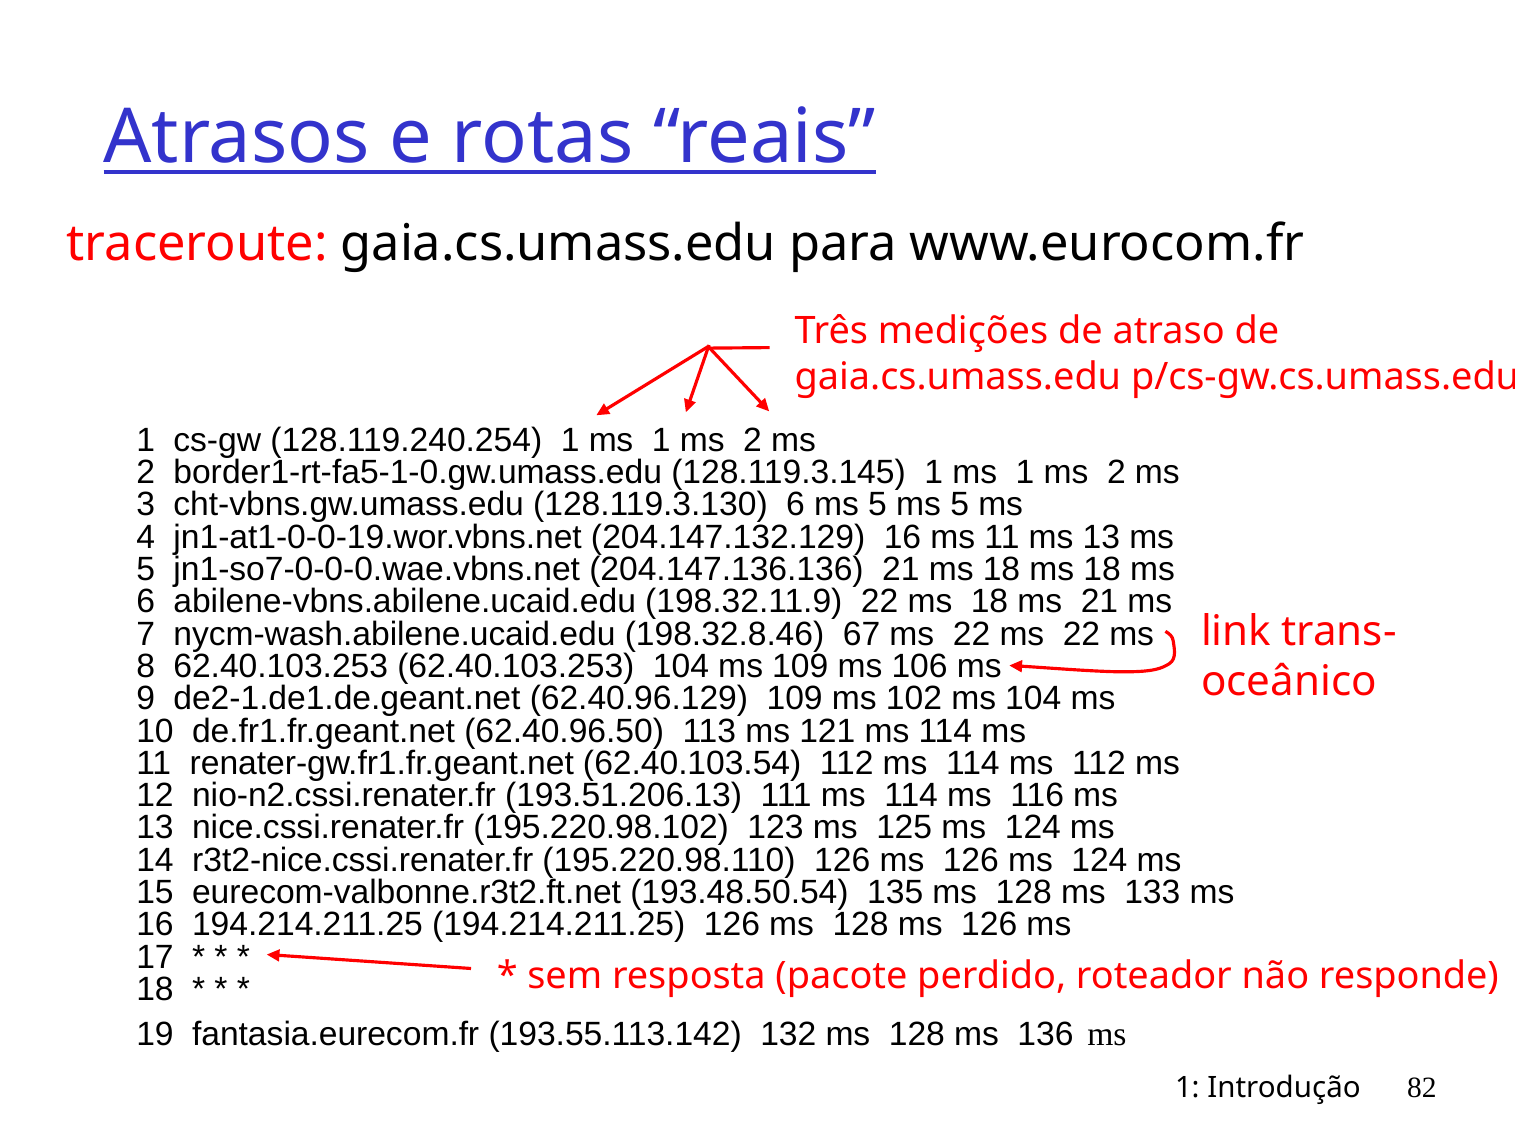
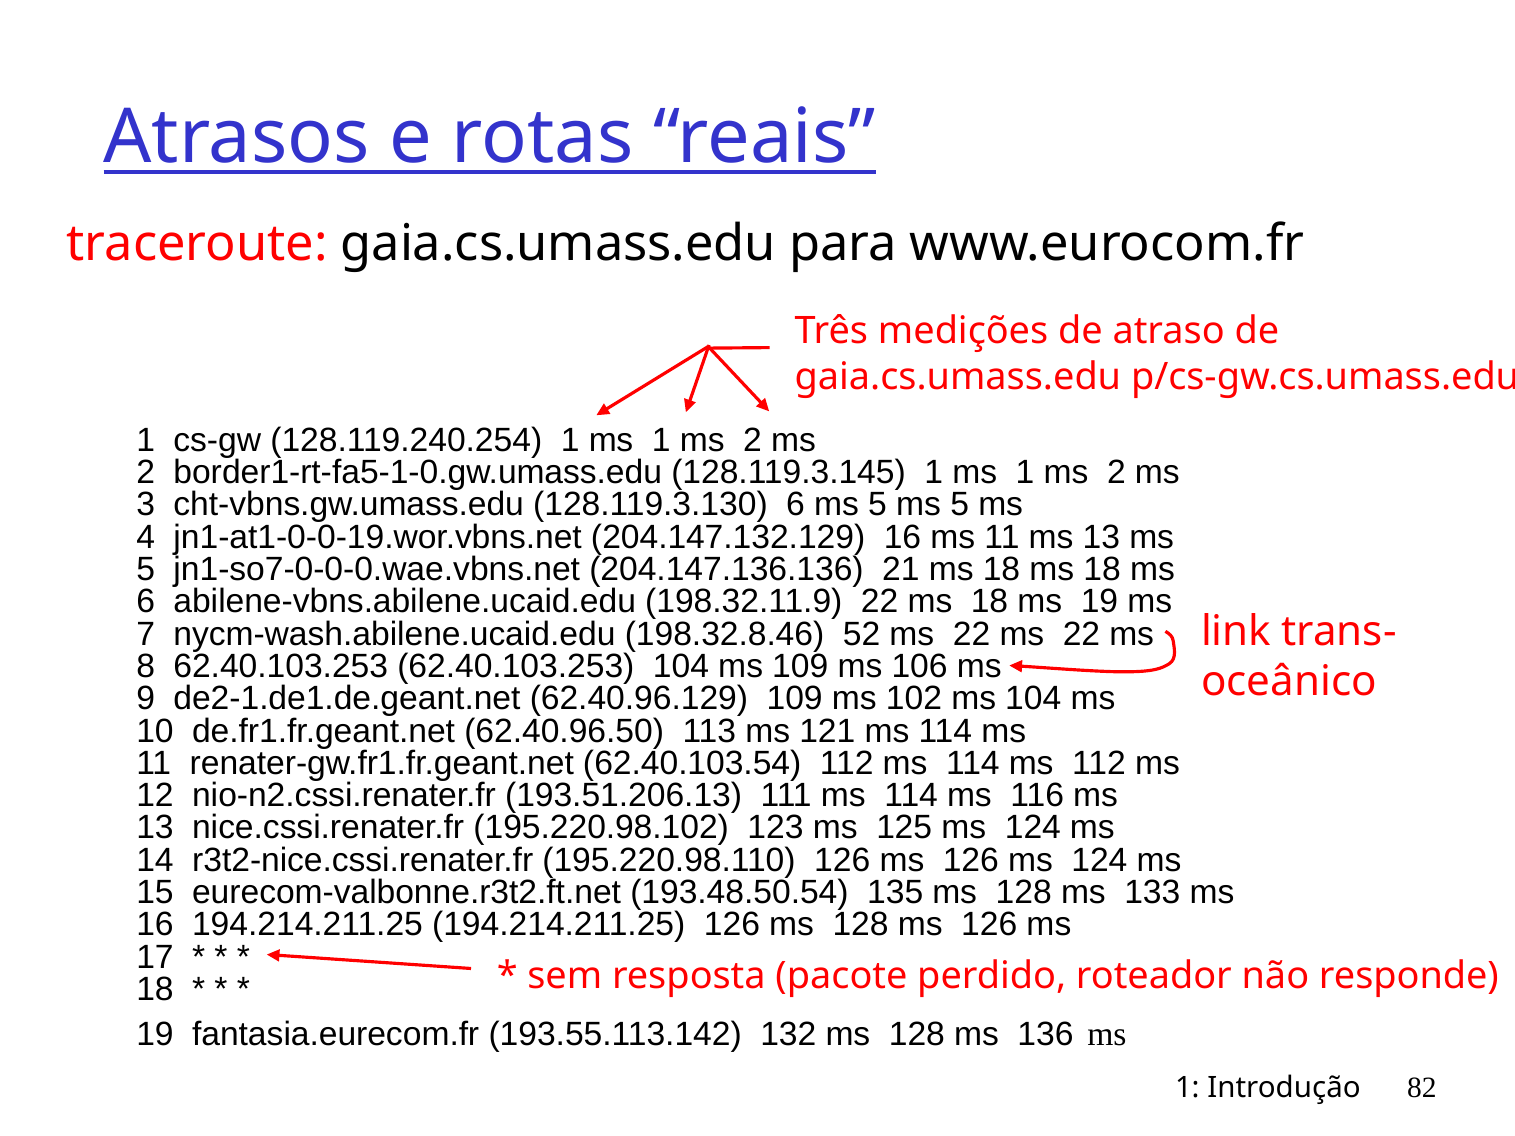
ms 21: 21 -> 19 (1100, 602)
67: 67 -> 52 (862, 634)
